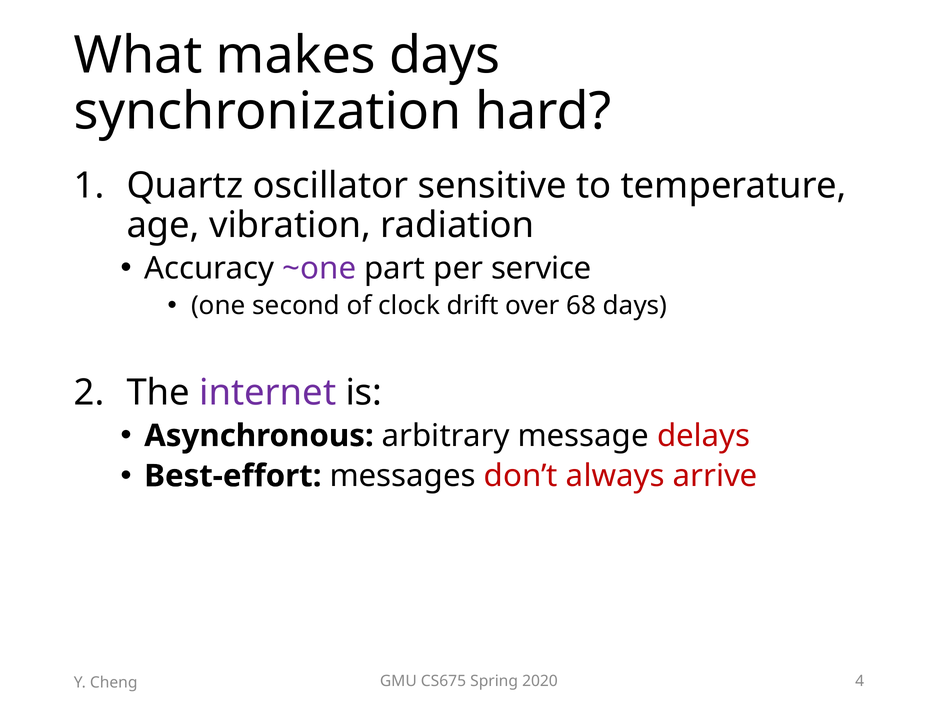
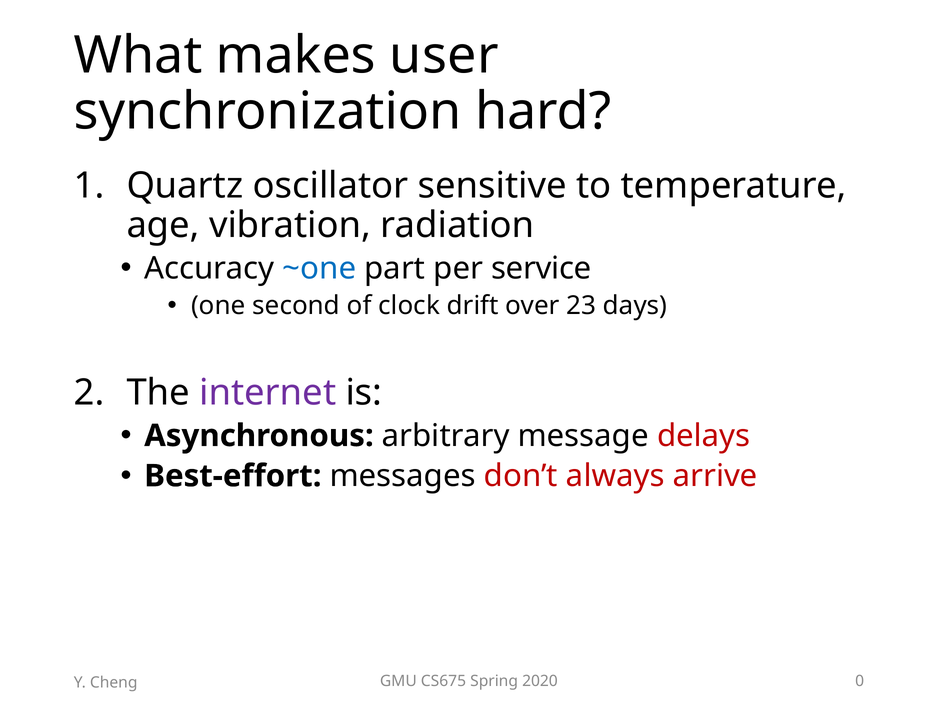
makes days: days -> user (444, 55)
~one colour: purple -> blue (319, 268)
68: 68 -> 23 (581, 306)
4: 4 -> 0 (860, 682)
